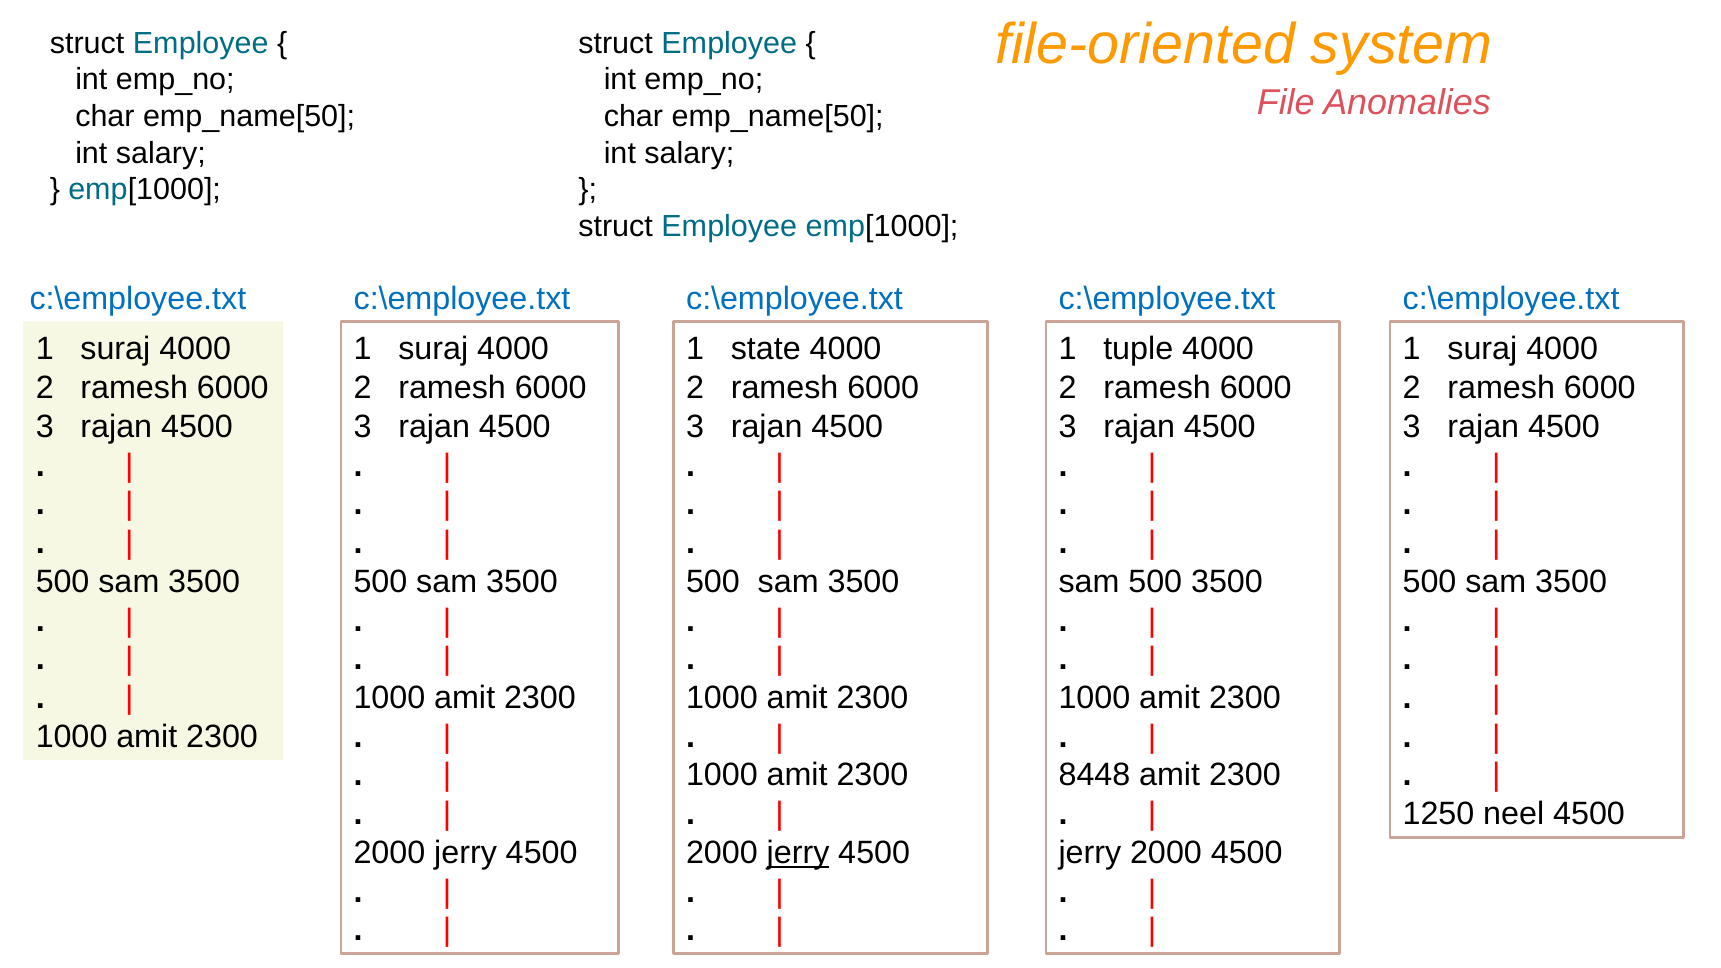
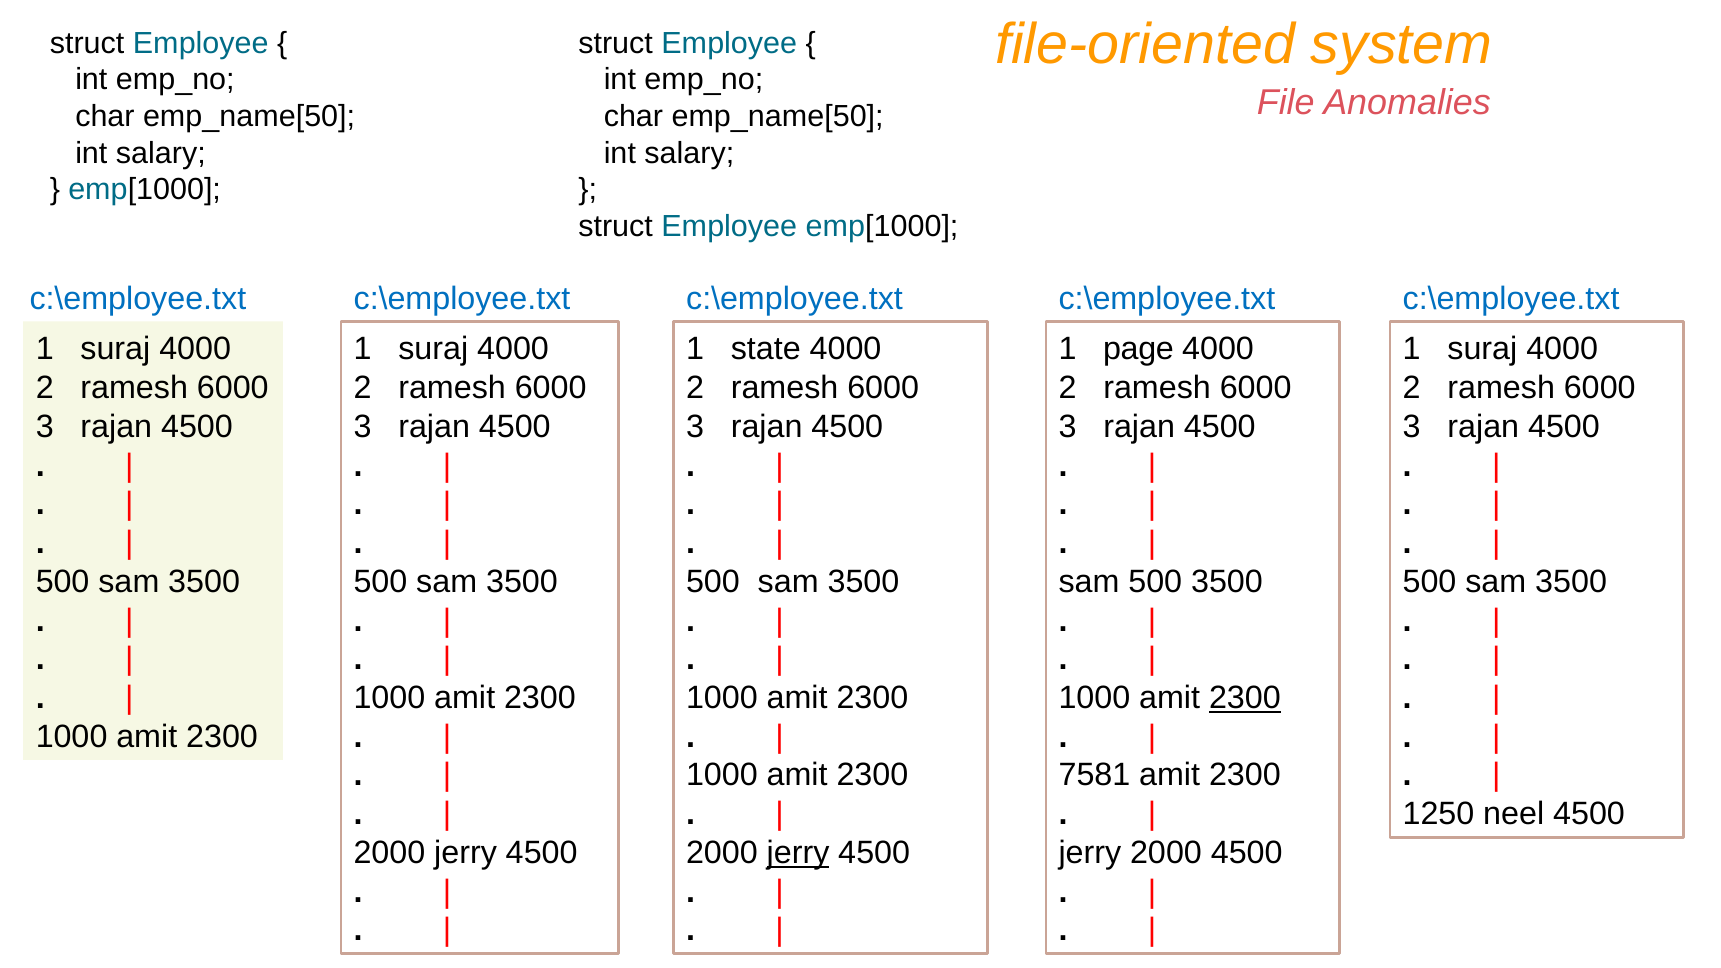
tuple: tuple -> page (1138, 349)
2300 underline: none -> present (1245, 698)
8448: 8448 -> 7581 (1094, 775)
